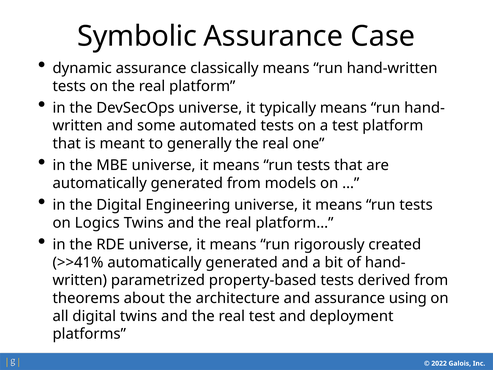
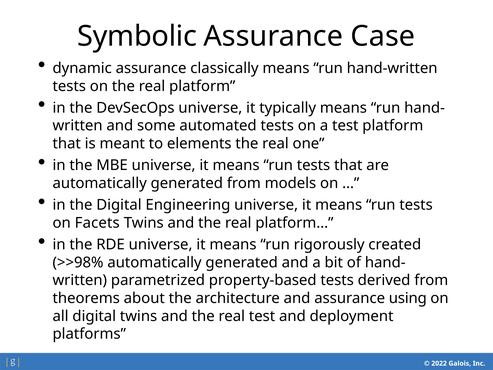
generally: generally -> elements (199, 144)
Logics: Logics -> Facets (97, 223)
>>41%: >>41% -> >>98% (78, 262)
